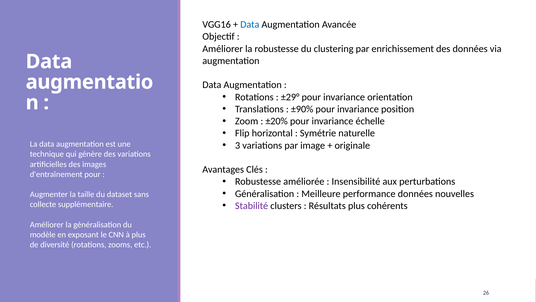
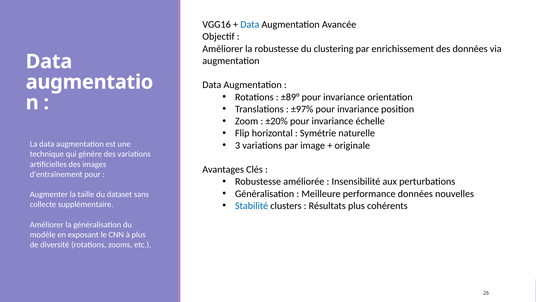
±29°: ±29° -> ±89° (290, 97)
±90%: ±90% -> ±97% (302, 109)
Stabilité colour: purple -> blue (252, 205)
